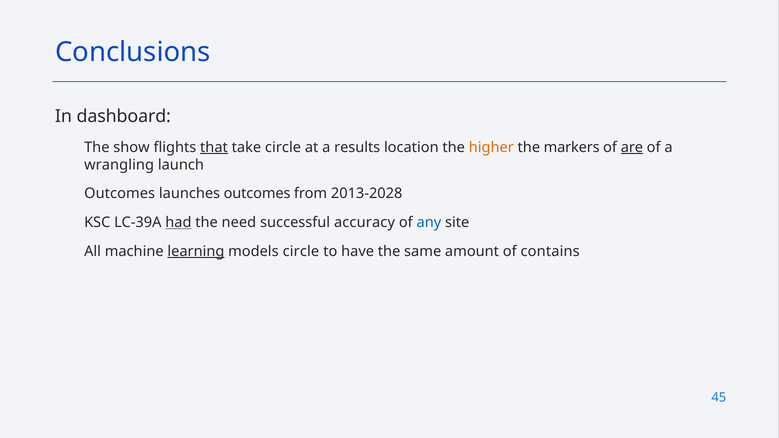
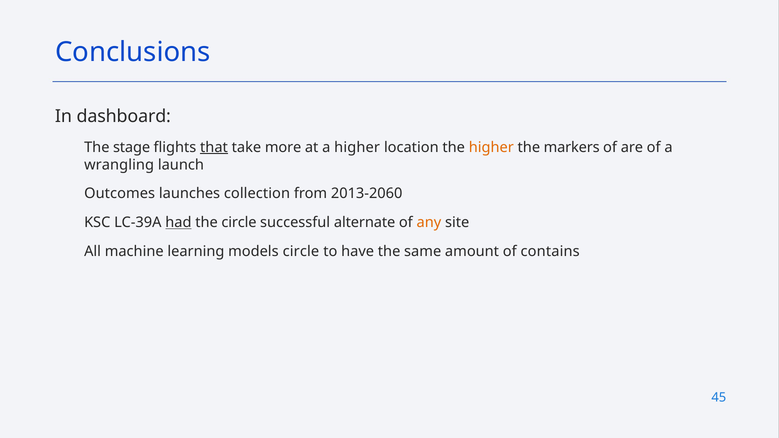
show: show -> stage (132, 147)
take circle: circle -> more (283, 147)
a results: results -> higher (357, 147)
are underline: present -> none (632, 147)
launches outcomes: outcomes -> collection (257, 194)
2013-2028: 2013-2028 -> 2013-2060 (367, 194)
the need: need -> circle (239, 223)
accuracy: accuracy -> alternate (365, 223)
any colour: blue -> orange (429, 223)
learning underline: present -> none (196, 251)
